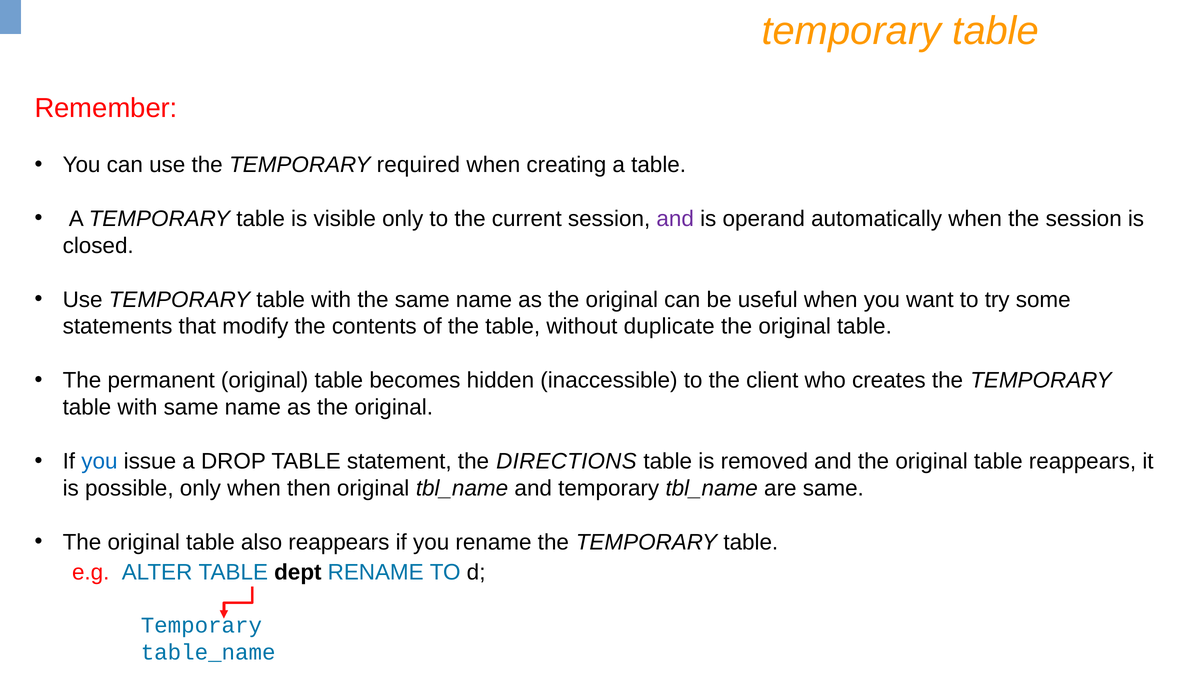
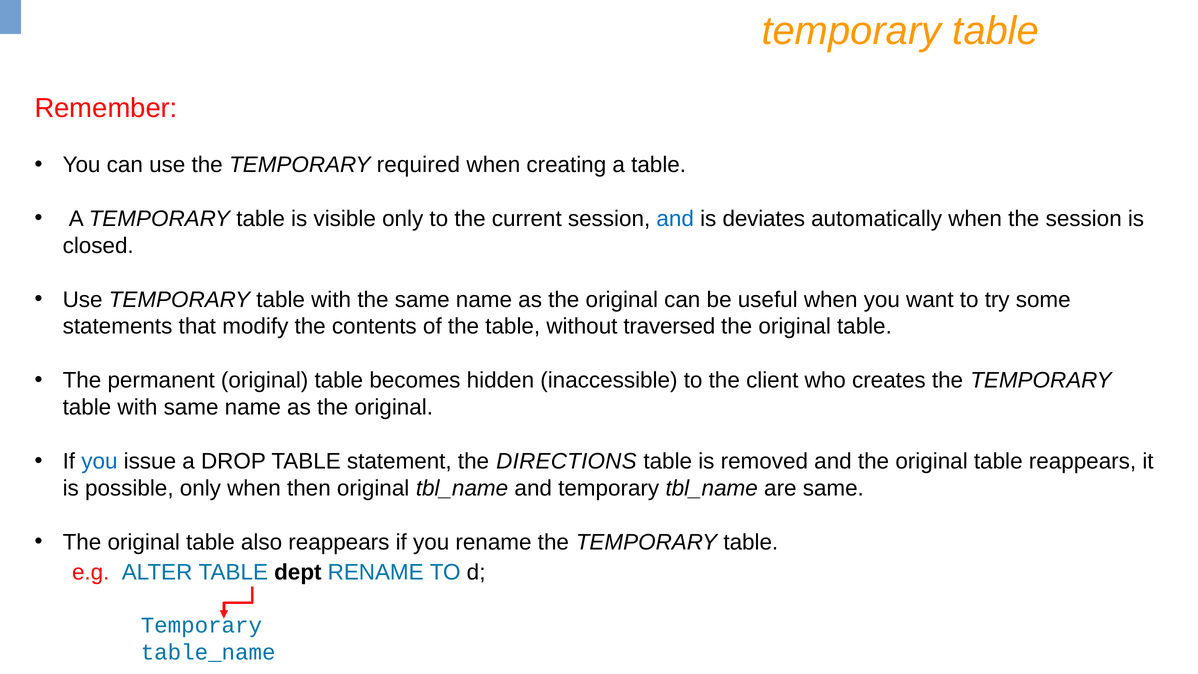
and colour: purple -> blue (675, 219)
operand: operand -> deviates (764, 219)
duplicate: duplicate -> traversed (669, 327)
